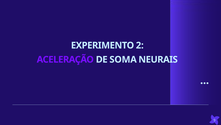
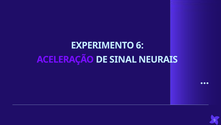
2: 2 -> 6 (140, 45)
SOMA: SOMA -> SINAL (123, 59)
